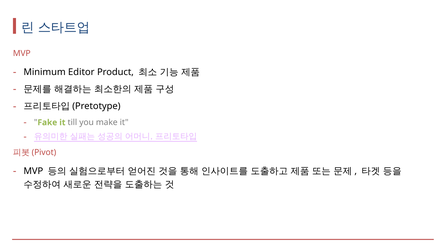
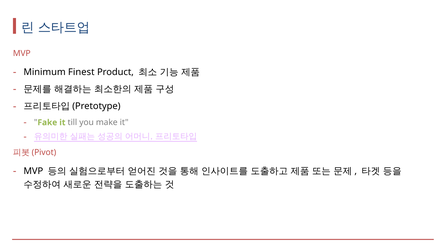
Editor: Editor -> Finest (81, 72)
